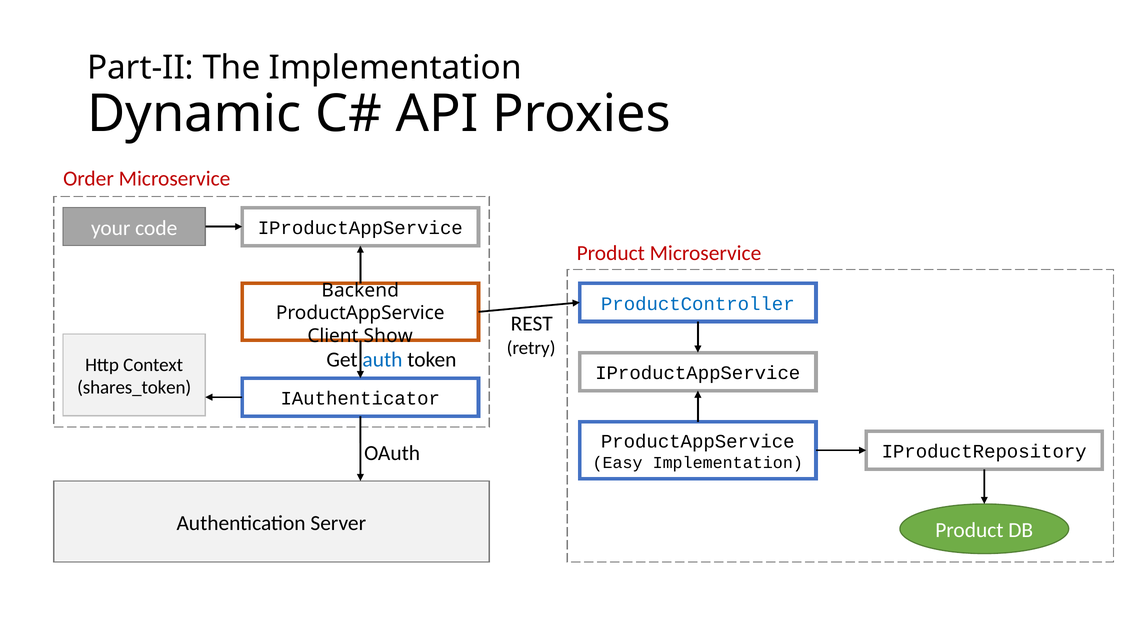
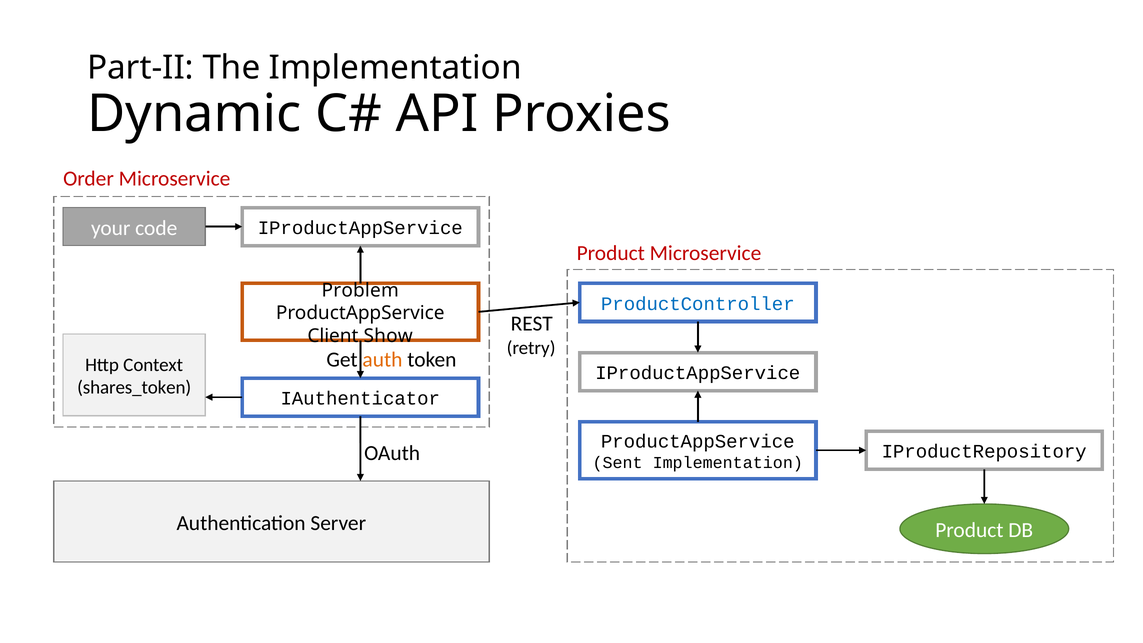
Backend: Backend -> Problem (360, 290)
auth colour: blue -> orange (382, 360)
Easy: Easy -> Sent (618, 463)
